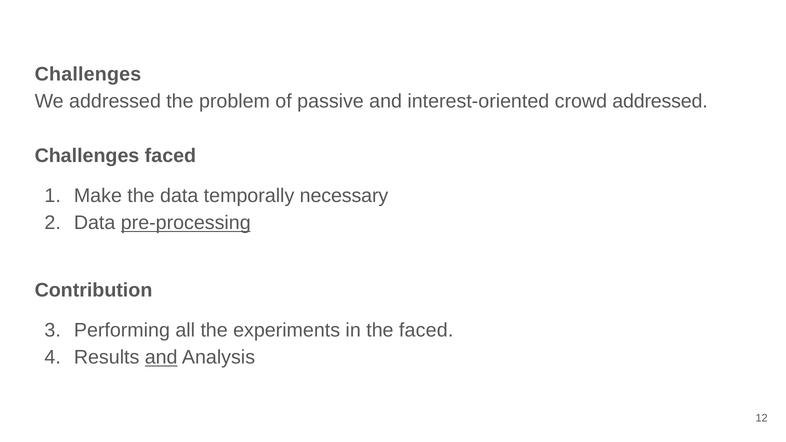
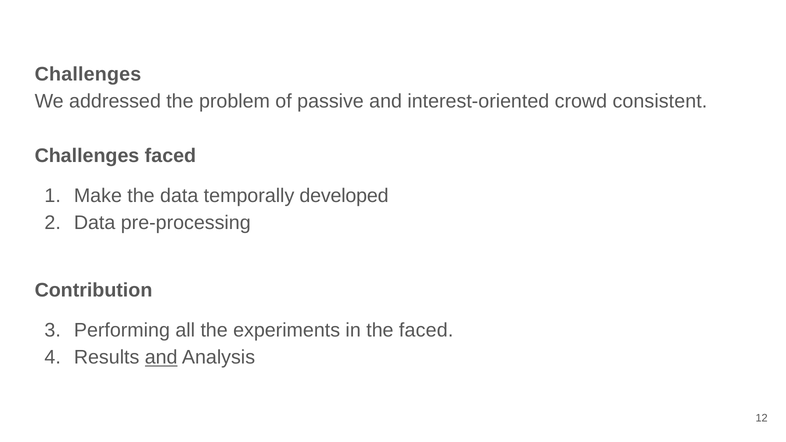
crowd addressed: addressed -> consistent (660, 101)
necessary: necessary -> developed (344, 196)
pre-processing underline: present -> none (186, 223)
